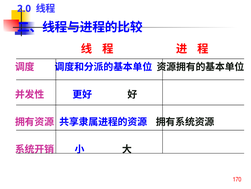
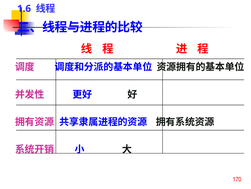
2.0: 2.0 -> 1.6 (24, 9)
